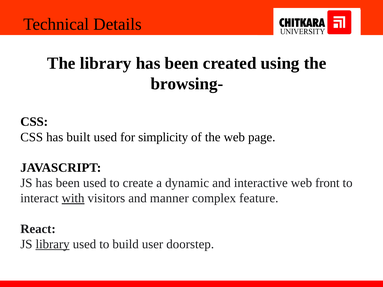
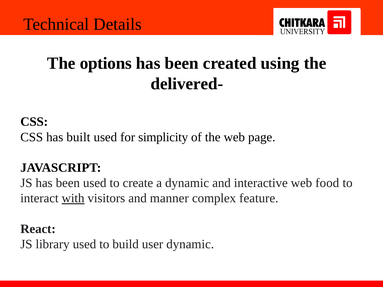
The library: library -> options (106, 63)
browsing-: browsing- -> delivered- (187, 84)
front: front -> food (327, 183)
library underline: present -> none (53, 244)
user doorstep: doorstep -> dynamic (190, 244)
